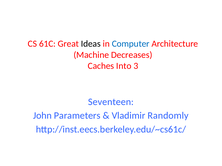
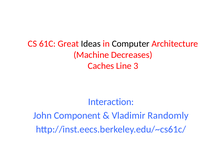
Computer colour: blue -> black (131, 44)
Into: Into -> Line (124, 66)
Seventeen: Seventeen -> Interaction (111, 102)
Parameters: Parameters -> Component (77, 116)
